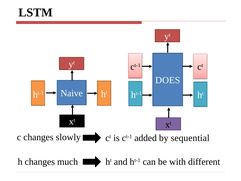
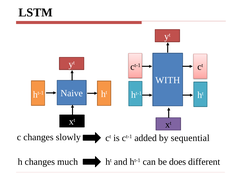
DOES: DOES -> WITH (168, 80)
with: with -> does (178, 162)
